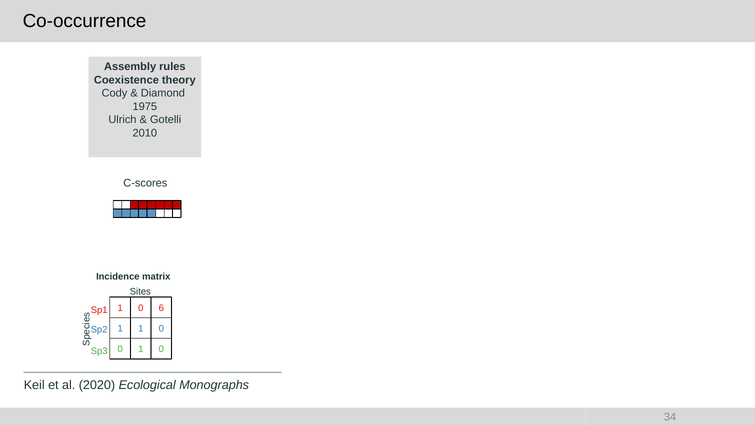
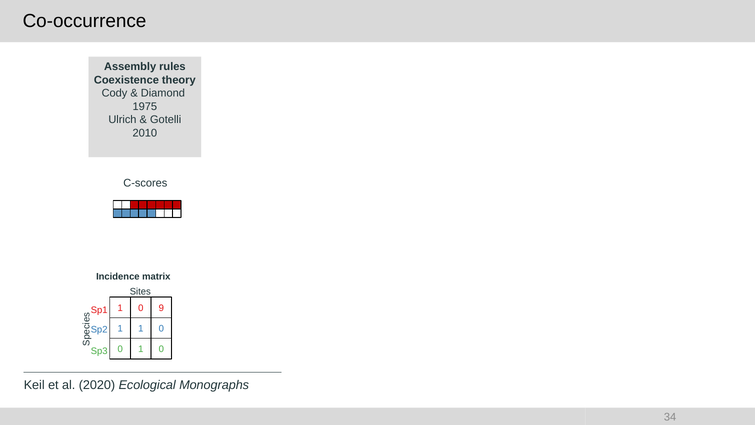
6: 6 -> 9 (161, 308)
